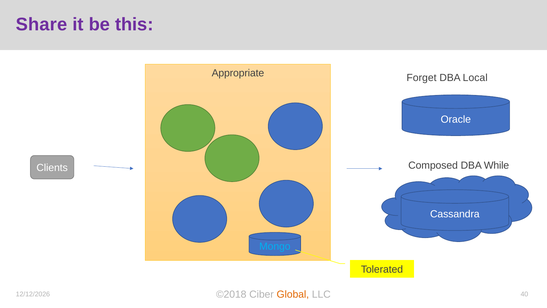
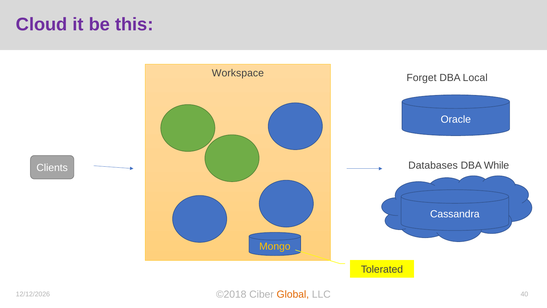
Share: Share -> Cloud (42, 25)
Appropriate: Appropriate -> Workspace (238, 73)
Composed: Composed -> Databases (433, 165)
Mongo colour: light blue -> yellow (275, 246)
